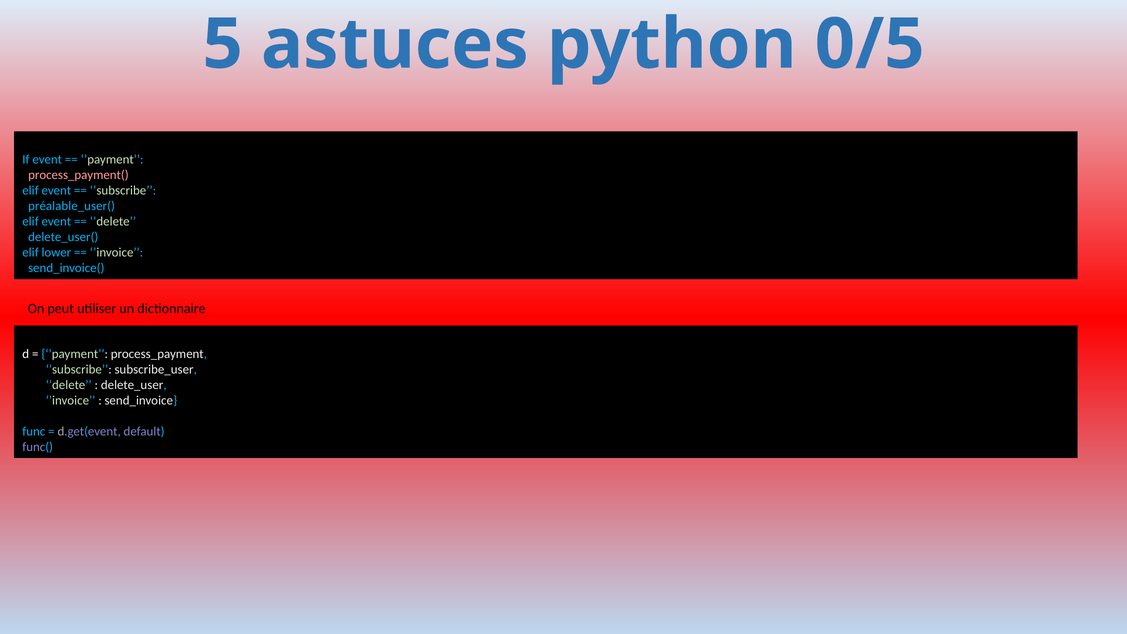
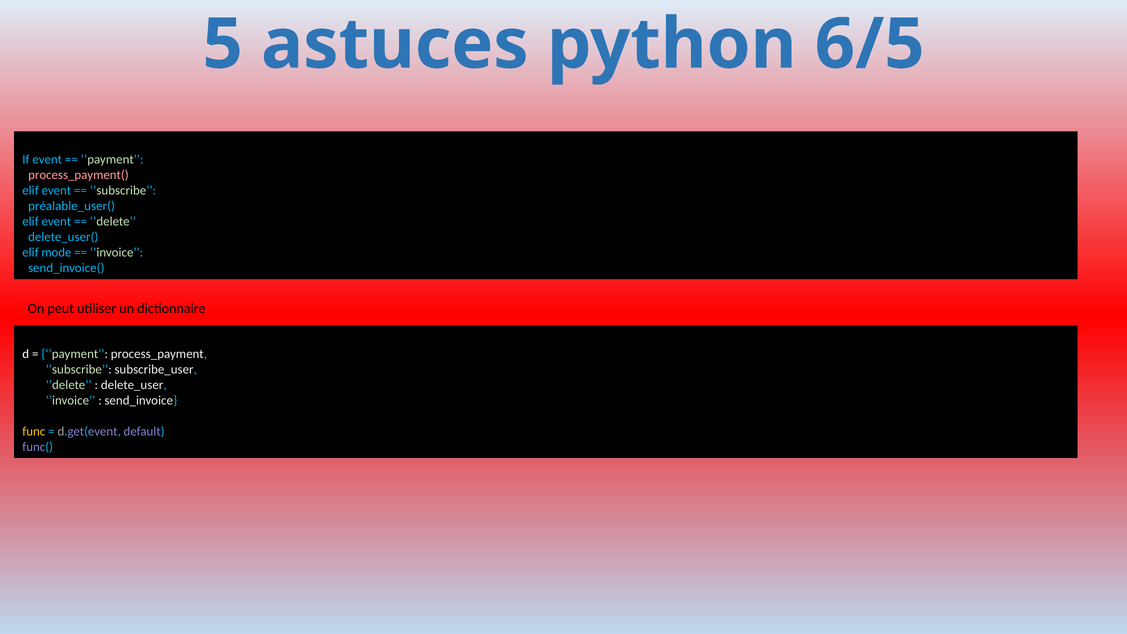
0/5: 0/5 -> 6/5 (870, 44)
lower: lower -> mode (56, 253)
func colour: light blue -> yellow (34, 431)
